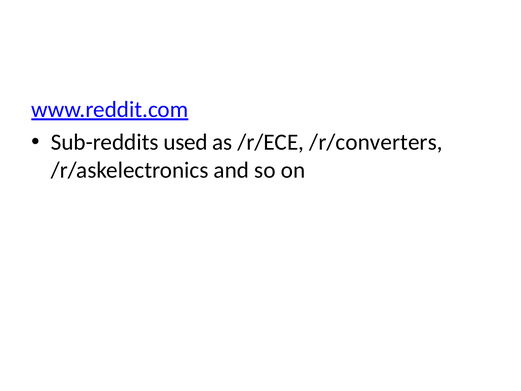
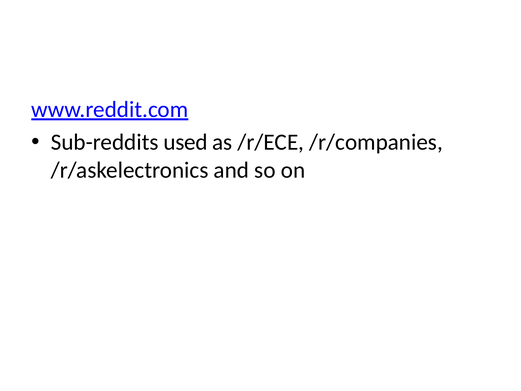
/r/converters: /r/converters -> /r/companies (376, 142)
